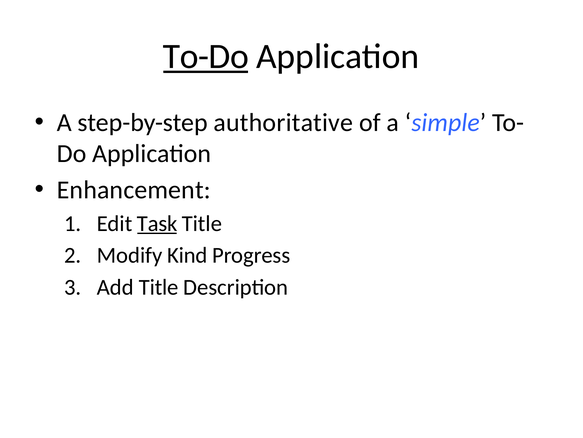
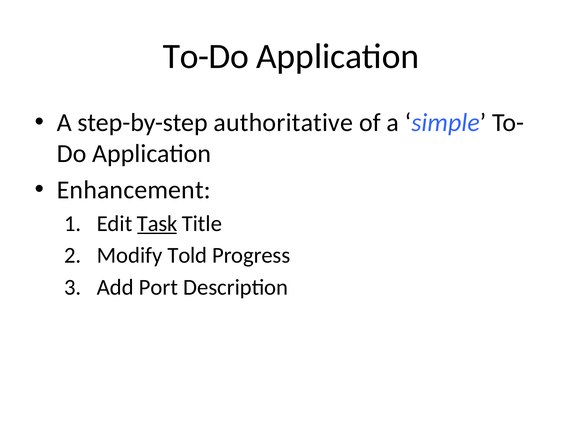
To-Do underline: present -> none (206, 56)
Kind: Kind -> Told (187, 255)
Add Title: Title -> Port (158, 287)
